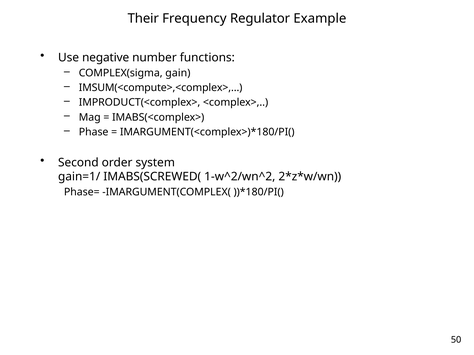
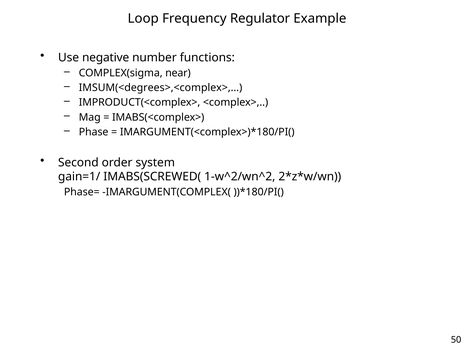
Their: Their -> Loop (143, 19)
gain: gain -> near (178, 73)
IMSUM(<compute>,<complex>,…: IMSUM(<compute>,<complex>,… -> IMSUM(<degrees>,<complex>,… (161, 88)
